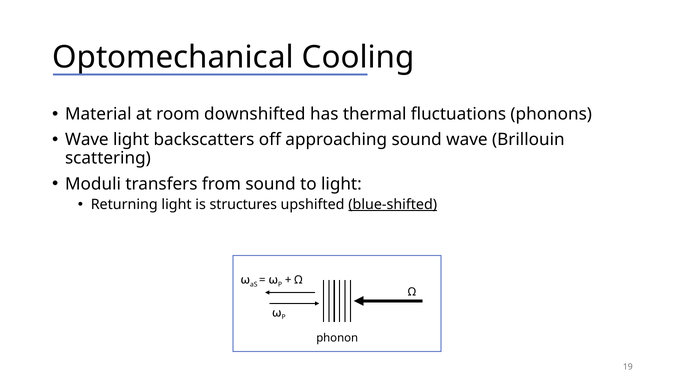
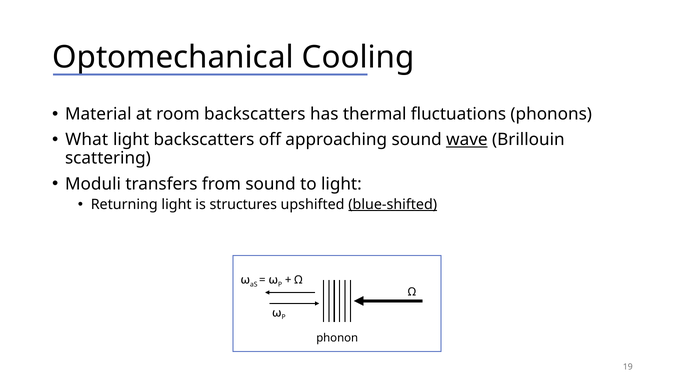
room downshifted: downshifted -> backscatters (255, 114)
Wave: Wave -> What (87, 140)
wave underline: none -> present (467, 140)
